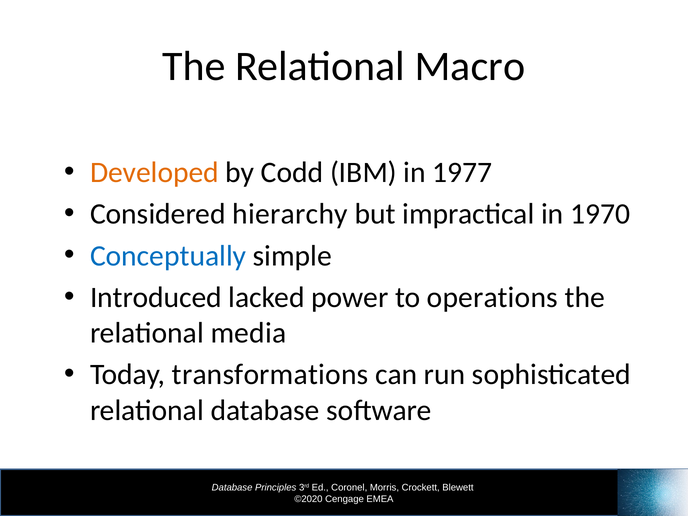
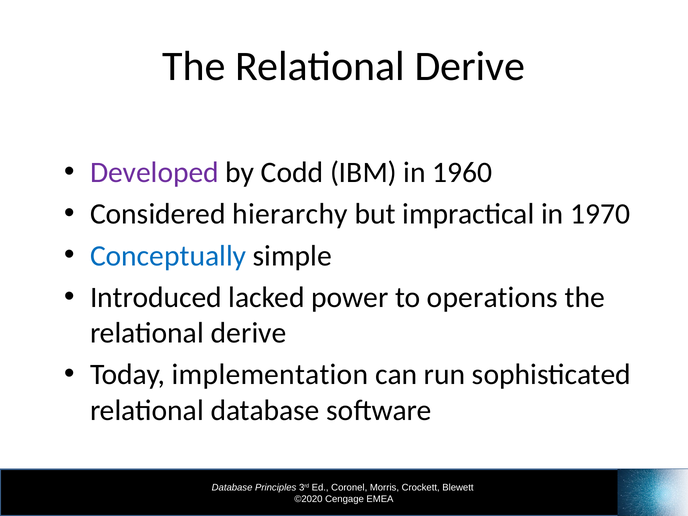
Macro: Macro -> Derive (470, 67)
Developed colour: orange -> purple (154, 172)
1977: 1977 -> 1960 (462, 172)
media: media -> derive (249, 333)
transformations: transformations -> implementation (270, 375)
